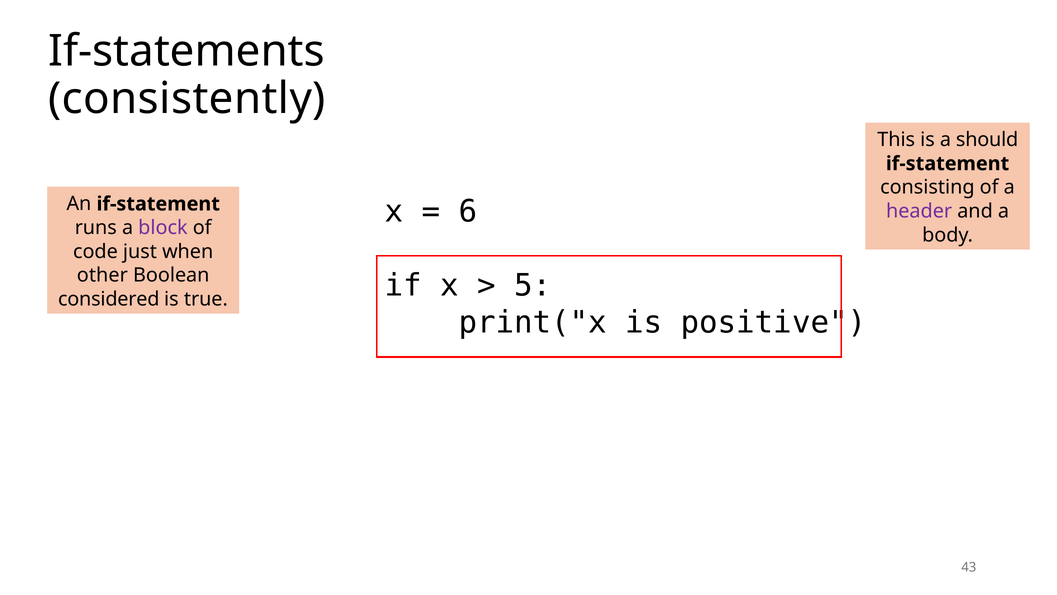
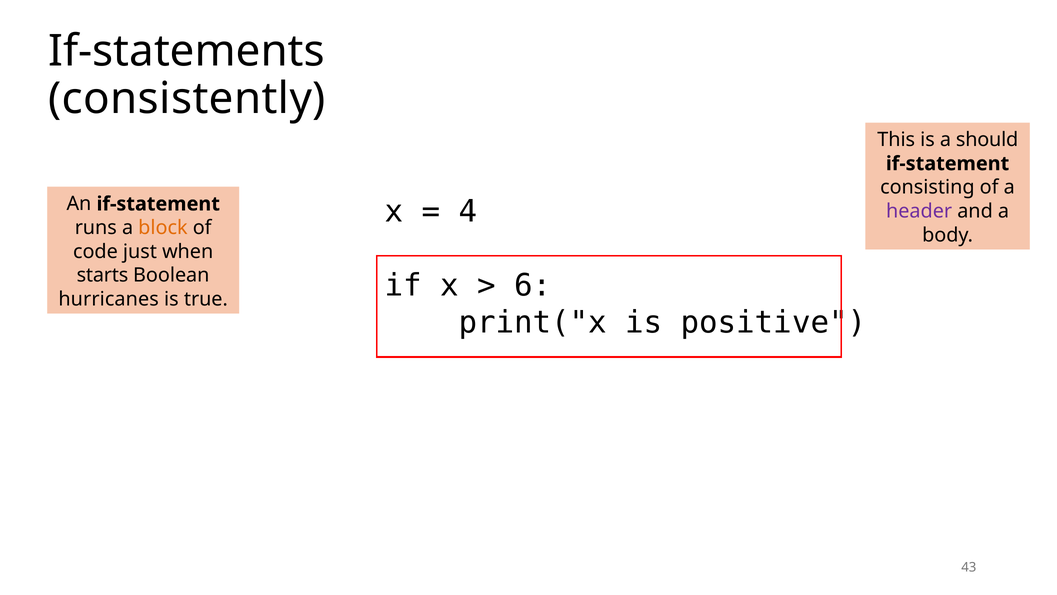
6: 6 -> 4 (468, 211)
block colour: purple -> orange (163, 228)
other: other -> starts (102, 275)
5: 5 -> 6 (533, 285)
considered: considered -> hurricanes (109, 299)
